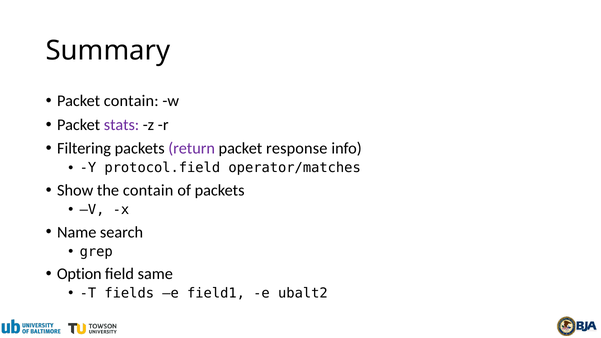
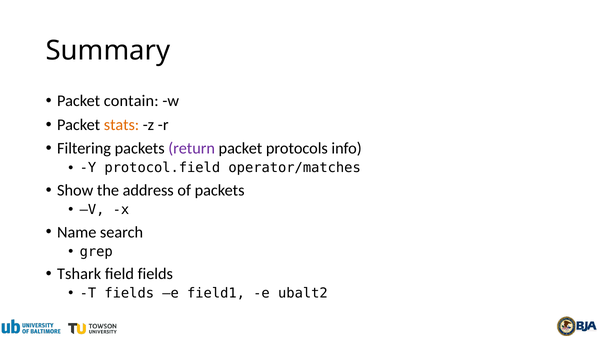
stats colour: purple -> orange (122, 125)
response: response -> protocols (297, 149)
the contain: contain -> address (148, 190)
Option: Option -> Tshark (79, 274)
field same: same -> fields (155, 274)
